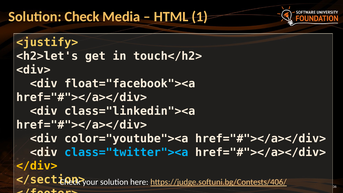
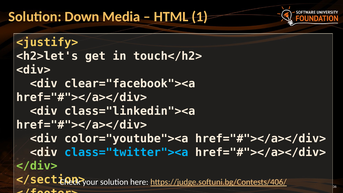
Solution Check: Check -> Down (82, 17)
float="facebook"><a: float="facebook"><a -> clear="facebook"><a (130, 84)
</div> colour: yellow -> light green (37, 166)
